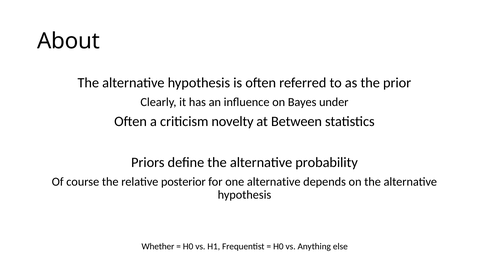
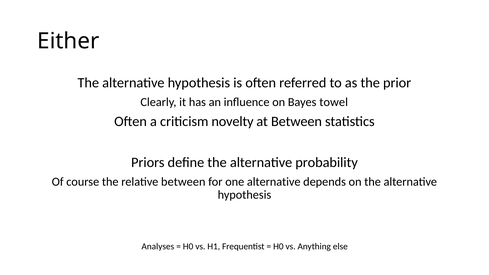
About: About -> Either (68, 41)
under: under -> towel (334, 102)
relative posterior: posterior -> between (183, 182)
Whether: Whether -> Analyses (158, 247)
